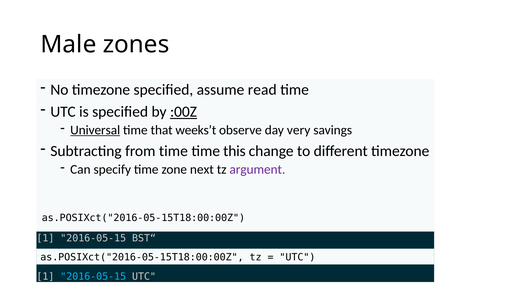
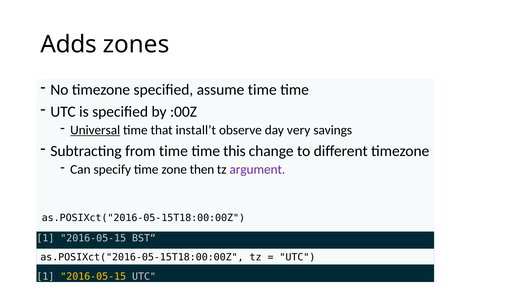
Male: Male -> Adds (69, 45)
assume read: read -> time (262, 90)
:00Z underline: present -> none (184, 112)
weeks’t: weeks’t -> install’t (196, 130)
next: next -> then (202, 169)
2016-05-15 colour: light blue -> yellow (93, 277)
